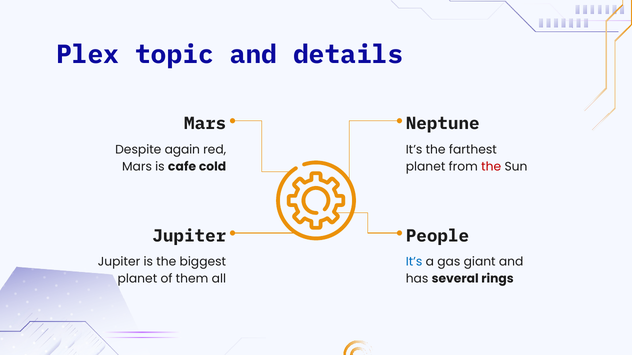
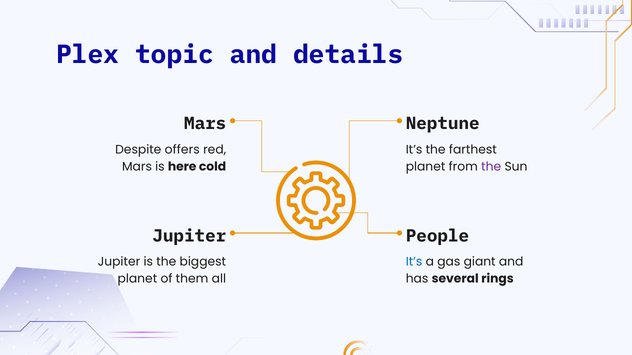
again: again -> offers (182, 150)
cafe: cafe -> here (182, 167)
the colour: red -> purple (491, 167)
